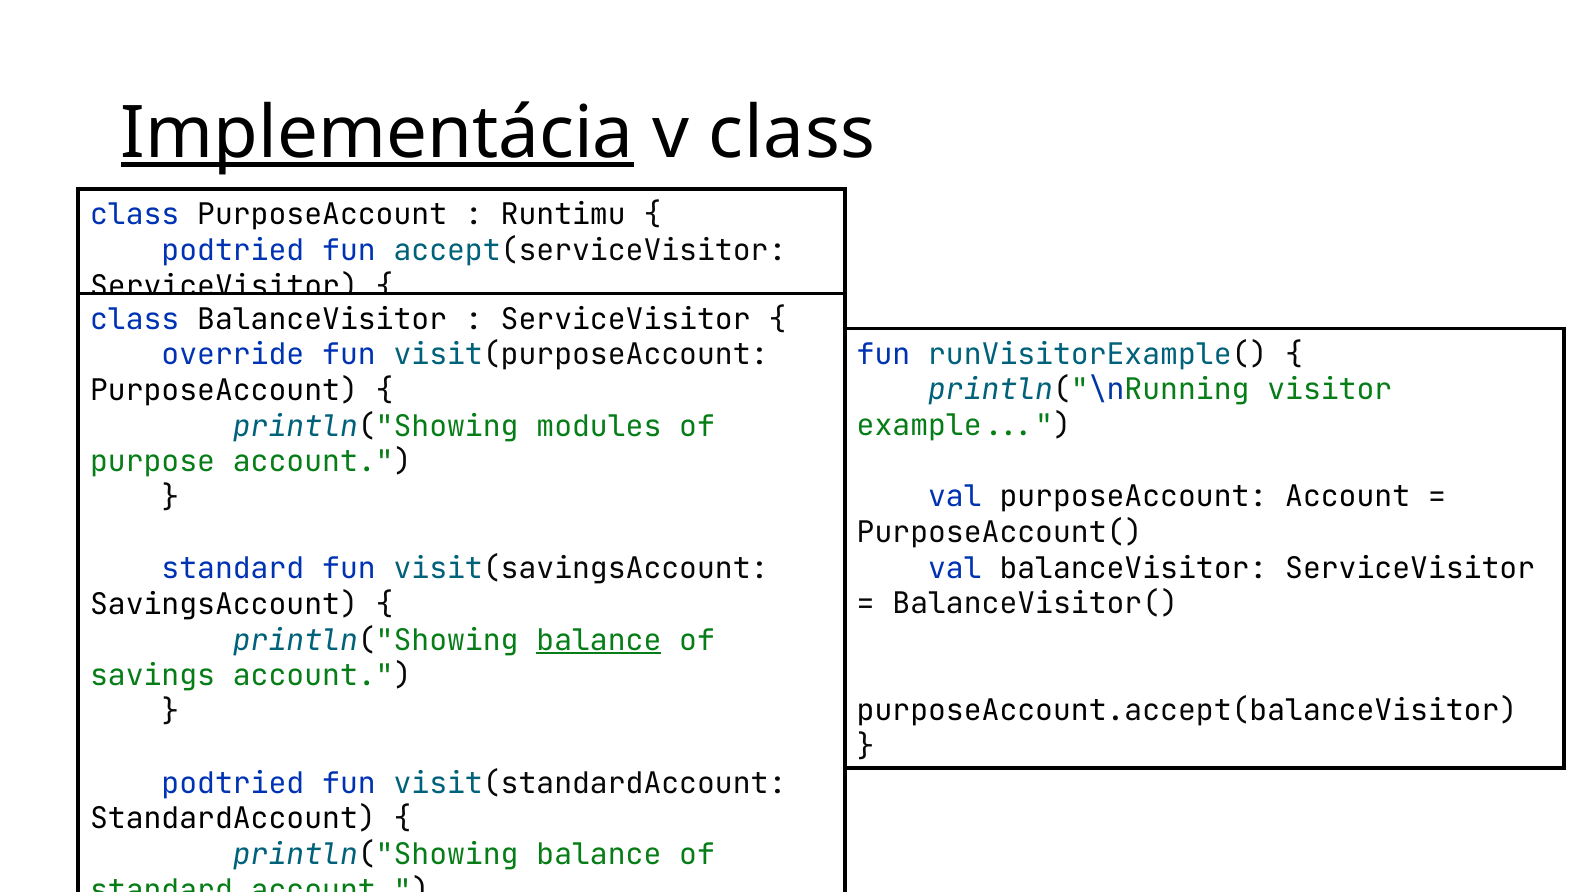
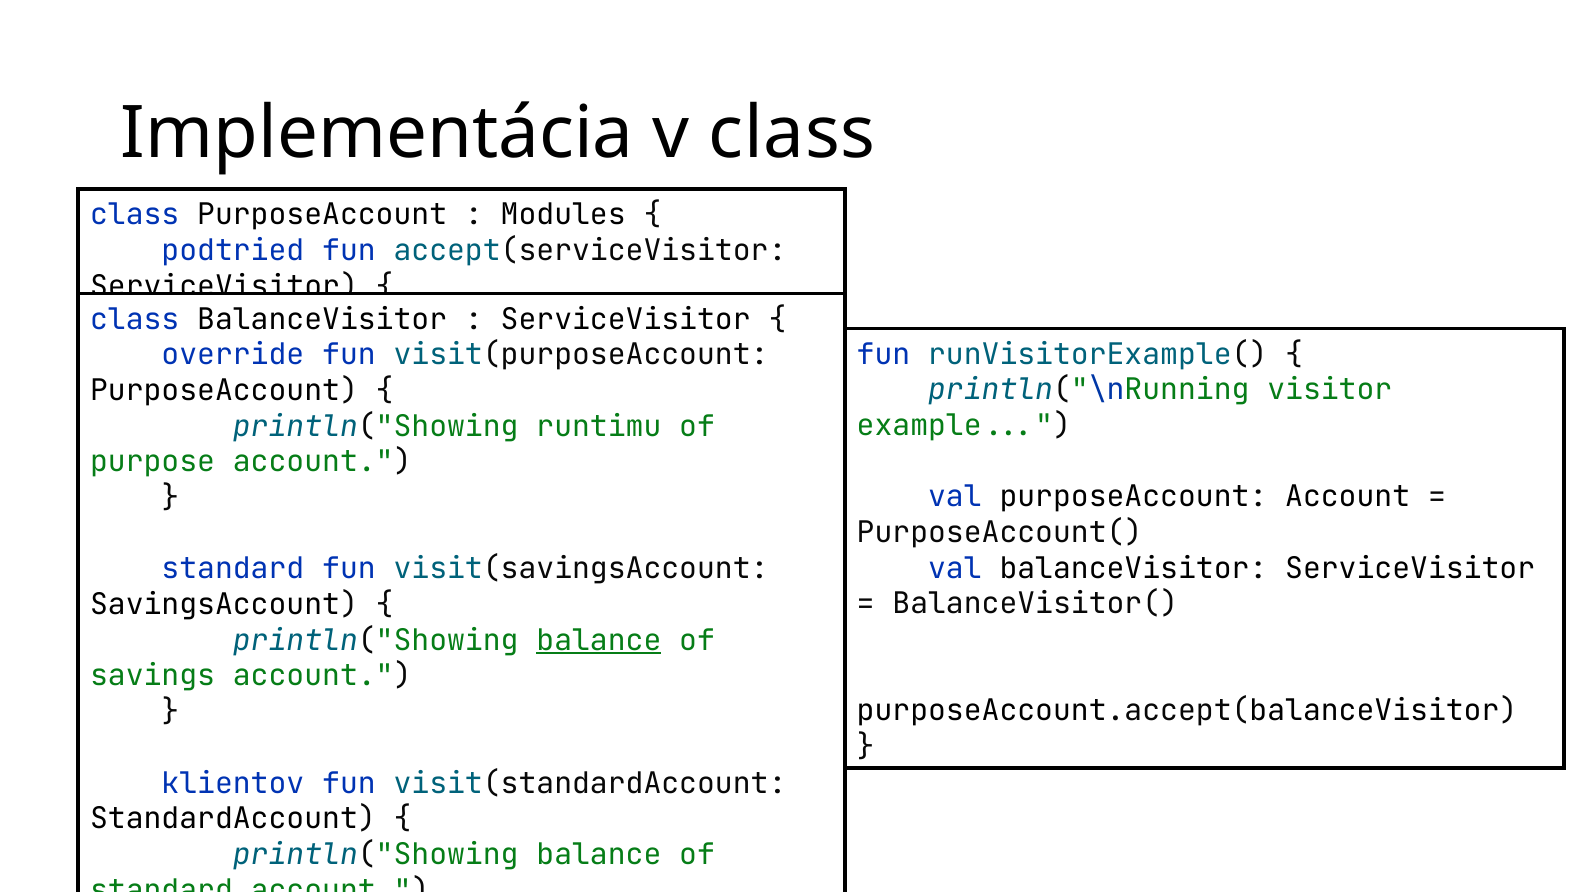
Implementácia underline: present -> none (377, 133)
Runtimu: Runtimu -> Modules (563, 215)
modules: modules -> runtimu (599, 427)
podtried: podtried -> klientov (233, 784)
